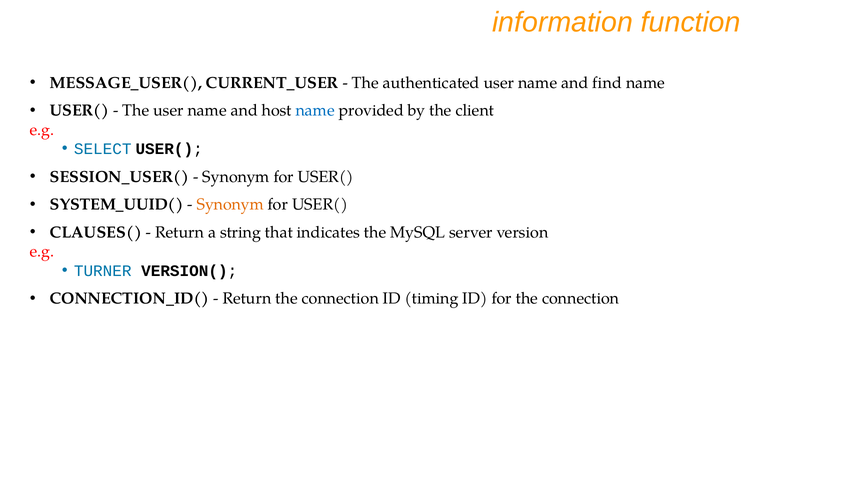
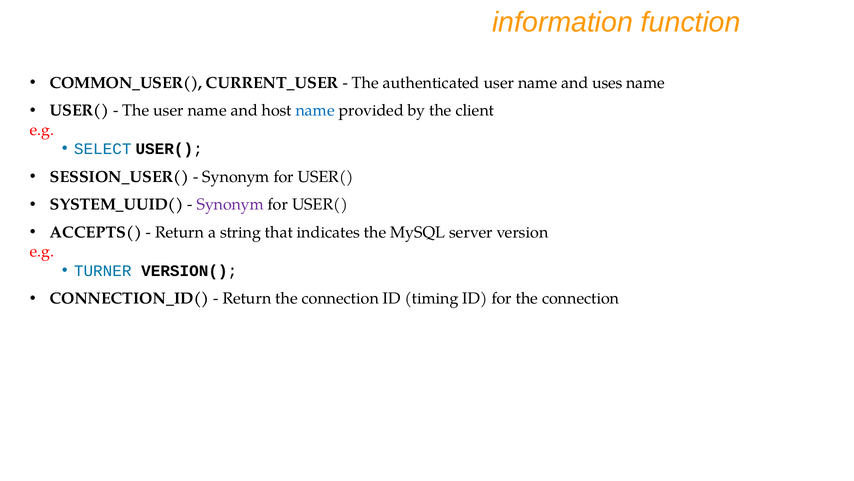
MESSAGE_USER(: MESSAGE_USER( -> COMMON_USER( (126, 83)
find: find -> uses (607, 83)
Synonym colour: orange -> purple (230, 204)
CLAUSES(: CLAUSES( -> ACCEPTS( (96, 232)
